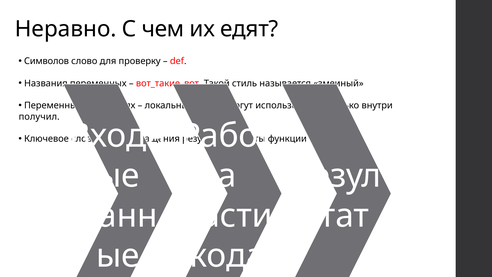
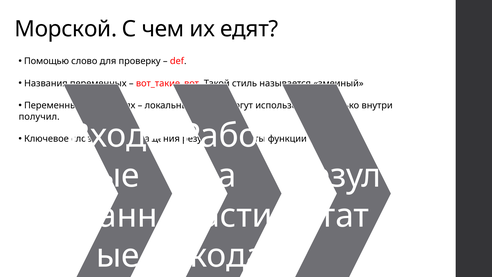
Неравно: Неравно -> Морской (66, 29)
Символов: Символов -> Помощью (46, 61)
